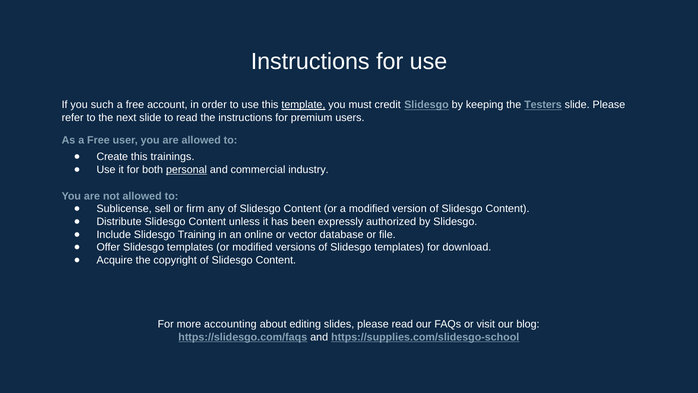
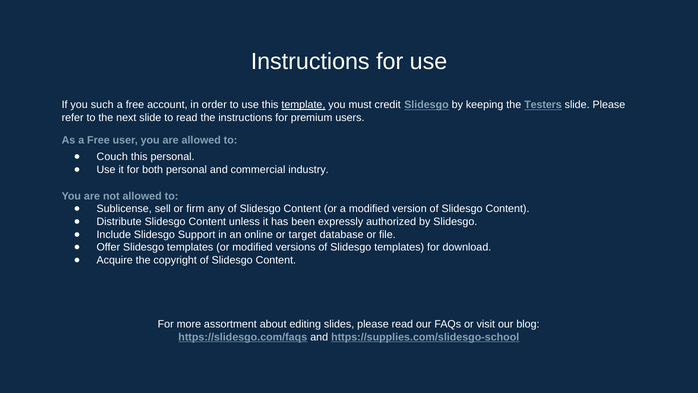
Create: Create -> Couch (112, 157)
this trainings: trainings -> personal (173, 157)
personal underline: present -> none (186, 170)
Training: Training -> Support (197, 234)
vector: vector -> target (302, 234)
accounting: accounting -> assortment (230, 324)
